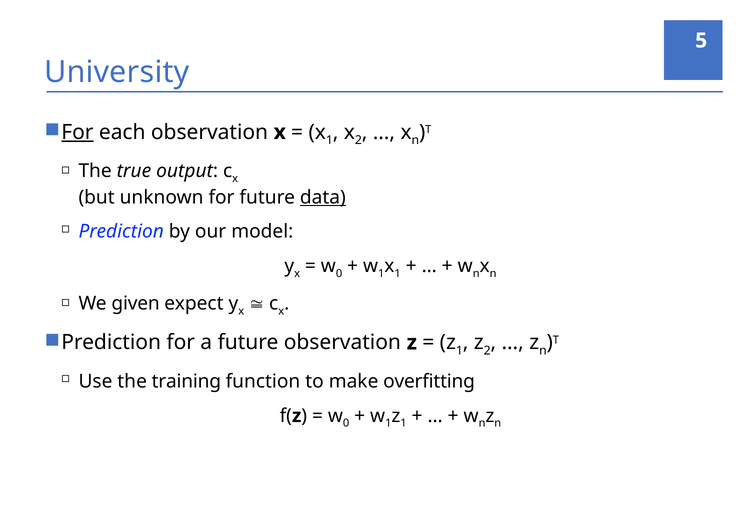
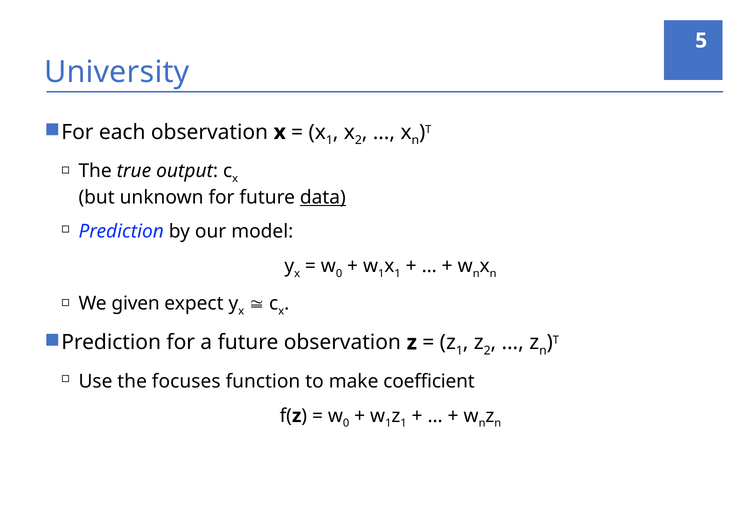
For underline: present -> none (77, 132)
training: training -> focuses (186, 381)
overfitting: overfitting -> coefficient (429, 381)
